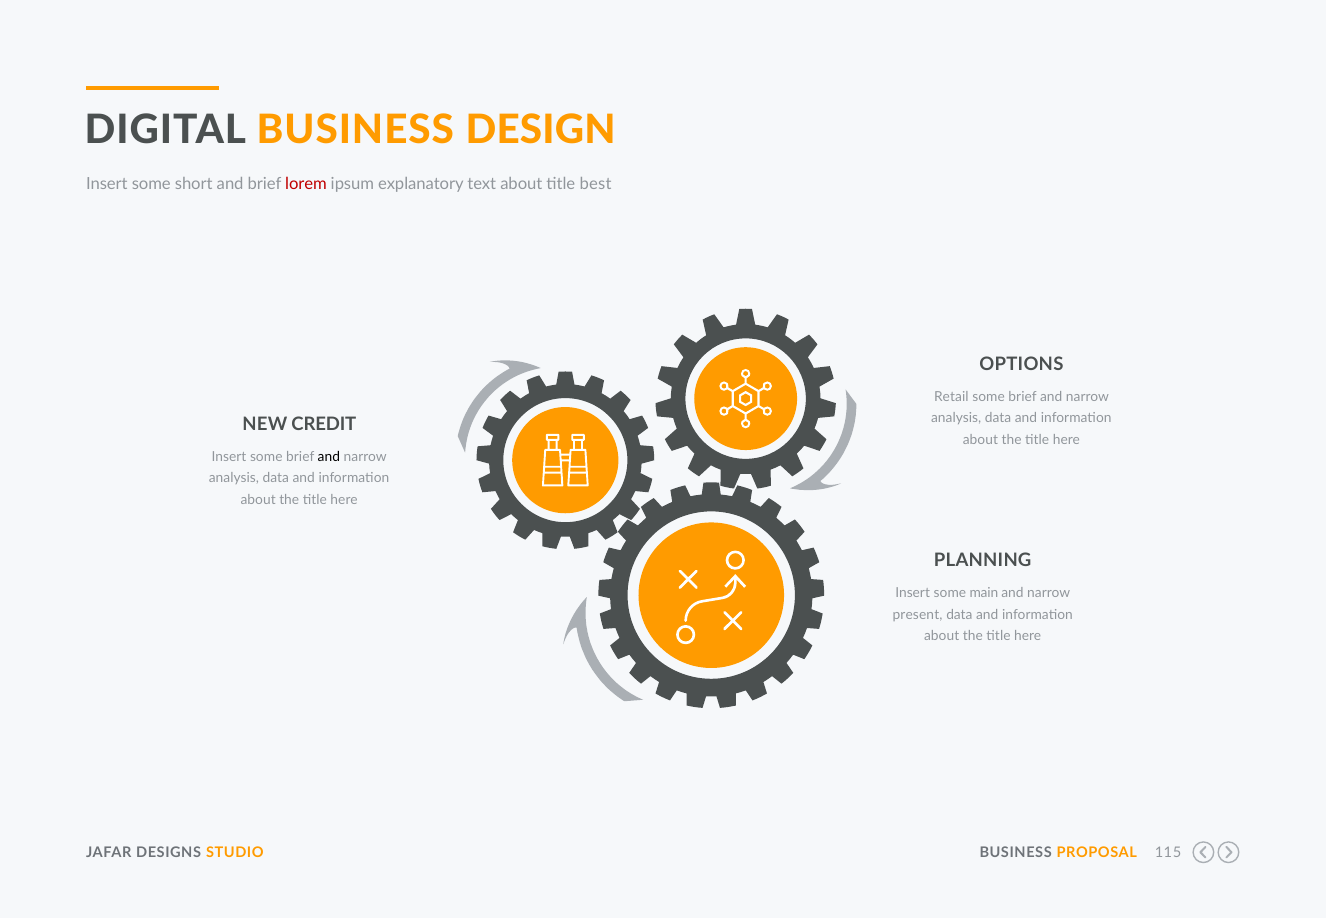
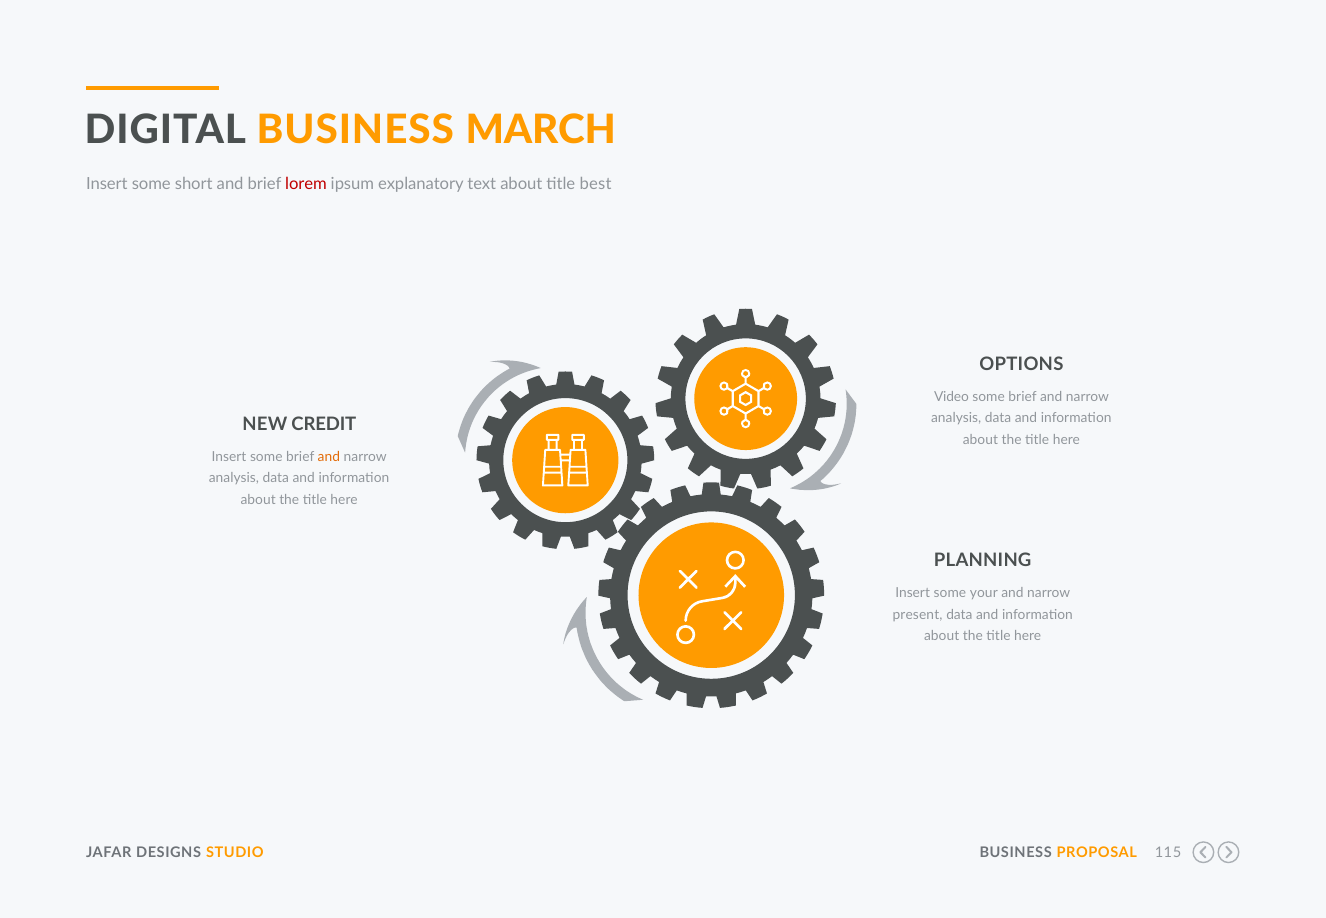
DESIGN: DESIGN -> MARCH (541, 130)
Retail: Retail -> Video (951, 397)
and colour: black -> orange (329, 457)
main: main -> your (984, 593)
